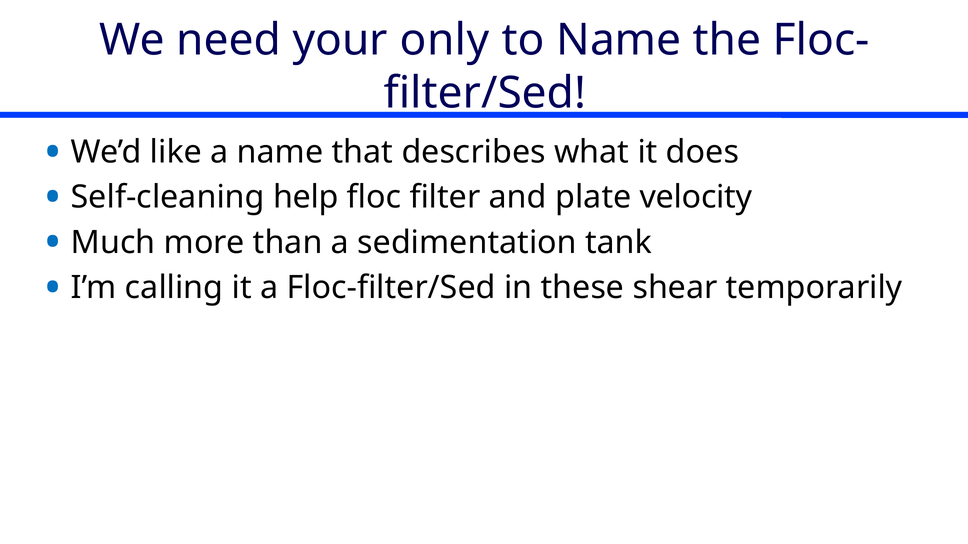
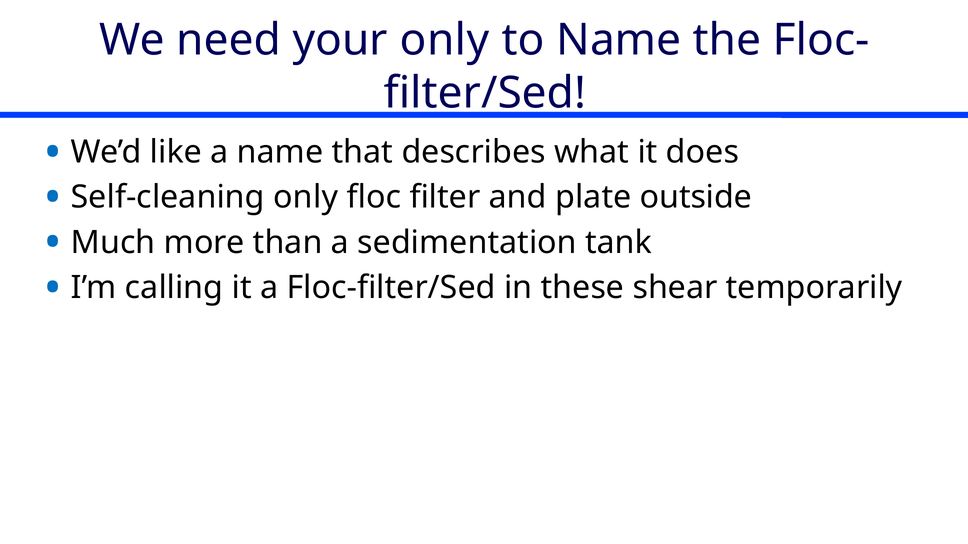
Self-cleaning help: help -> only (306, 197)
velocity: velocity -> outside (696, 197)
